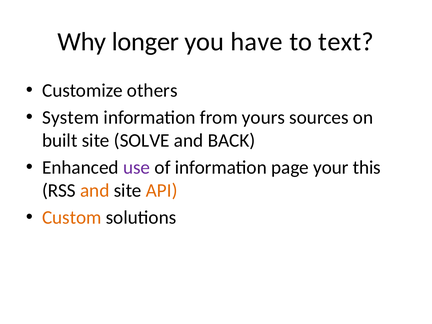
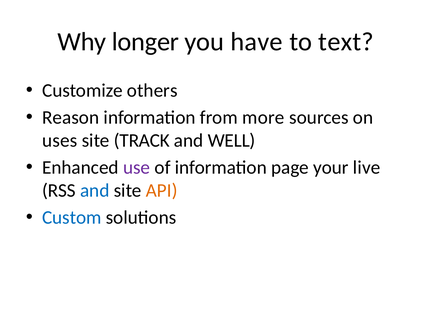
System: System -> Reason (71, 118)
yours: yours -> more (263, 118)
built: built -> uses (60, 141)
SOLVE: SOLVE -> TRACK (142, 141)
BACK: BACK -> WELL (232, 141)
this: this -> live (367, 167)
and colour: orange -> blue (95, 190)
Custom colour: orange -> blue (72, 217)
